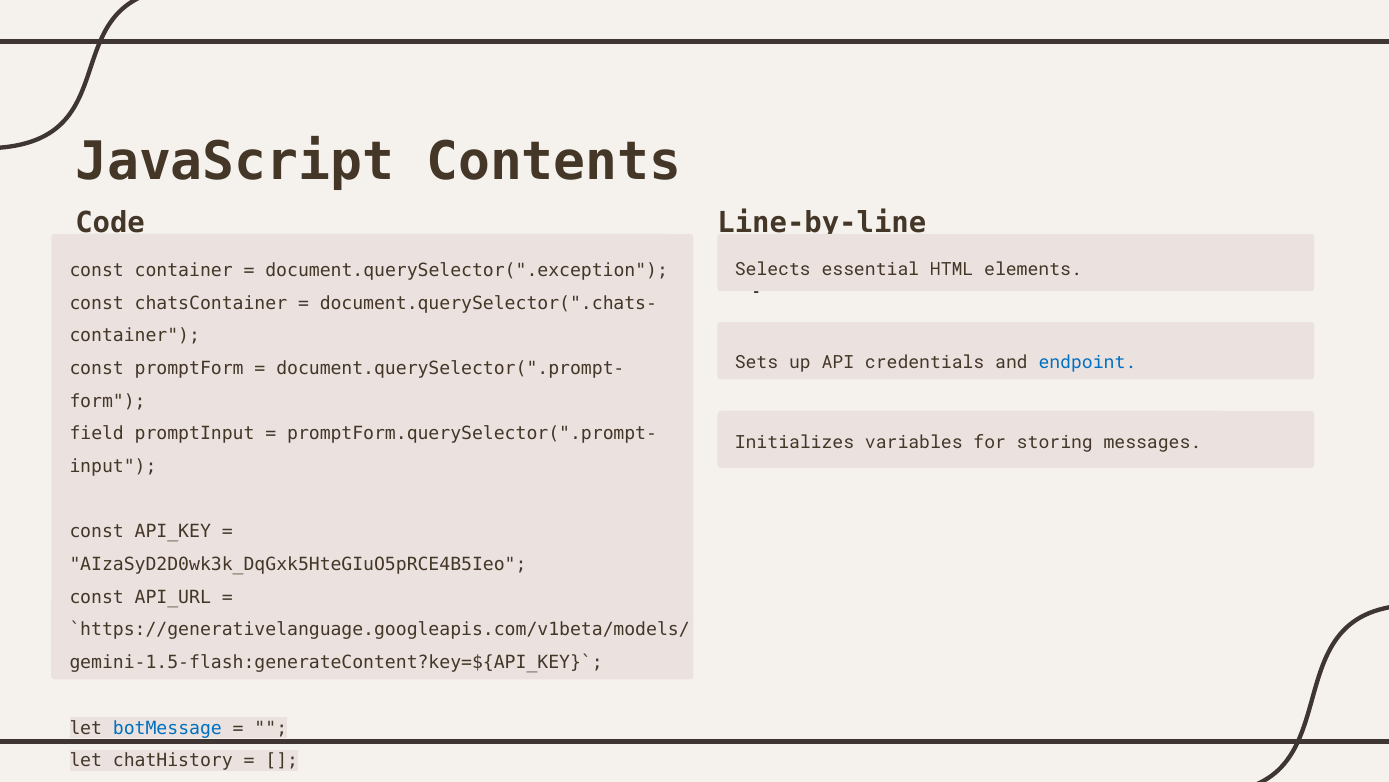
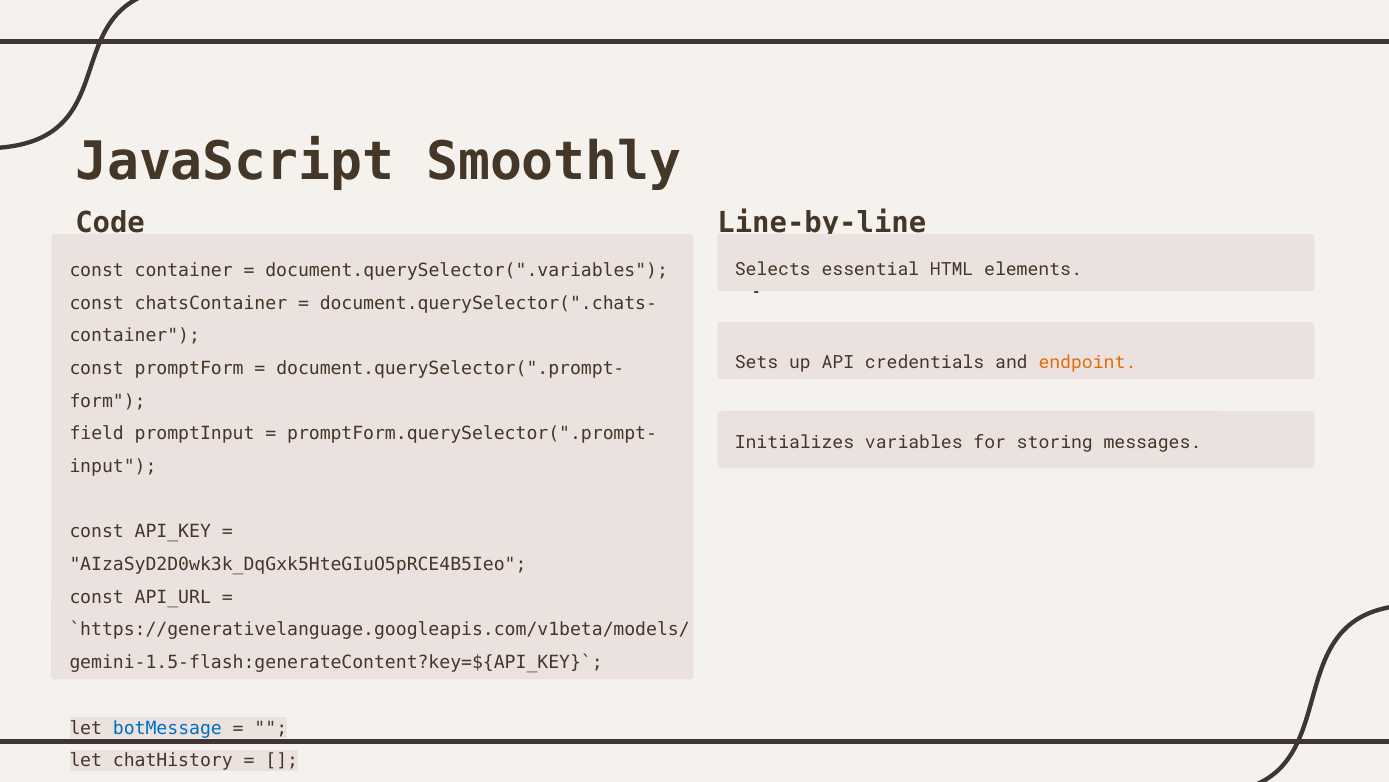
Contents: Contents -> Smoothly (554, 162)
document.querySelector(".exception: document.querySelector(".exception -> document.querySelector(".variables (467, 270)
endpoint colour: blue -> orange (1087, 362)
